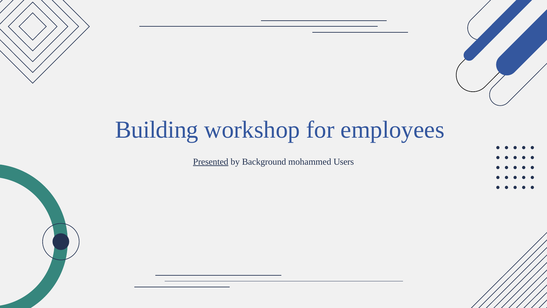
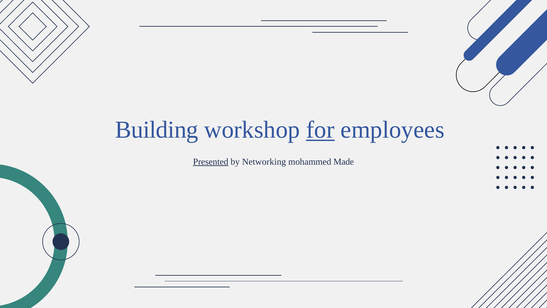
for underline: none -> present (320, 130)
Background: Background -> Networking (264, 162)
Users: Users -> Made (344, 162)
